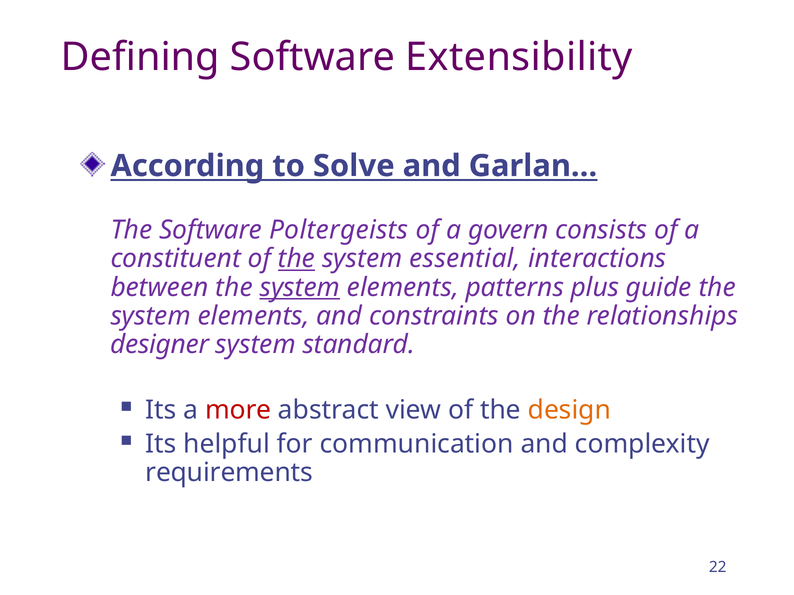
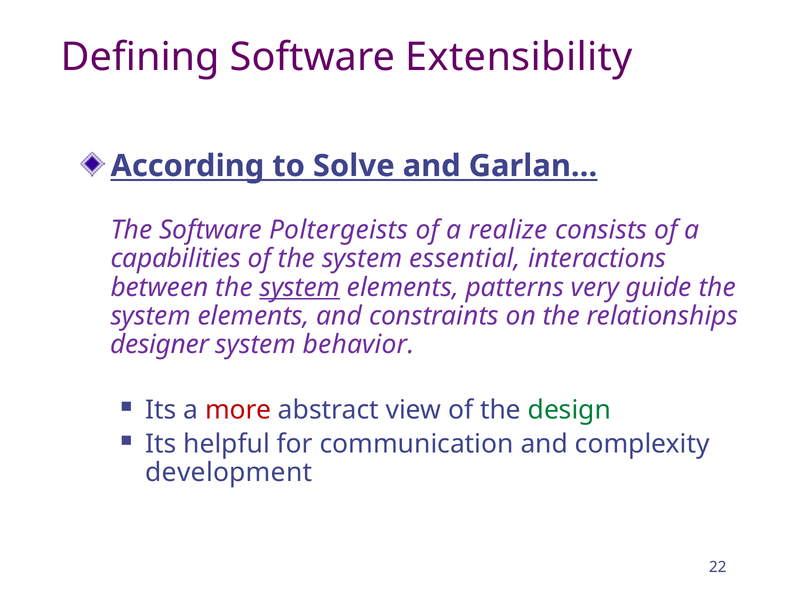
govern: govern -> realize (508, 230)
constituent: constituent -> capabilities (176, 259)
the underline: present -> none (297, 259)
plus: plus -> very (595, 288)
standard: standard -> behavior (359, 345)
design colour: orange -> green (569, 410)
requirements: requirements -> development (229, 473)
